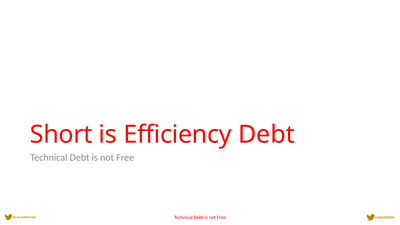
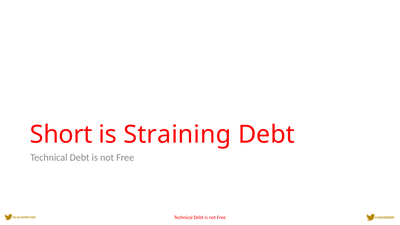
Efficiency: Efficiency -> Straining (177, 135)
